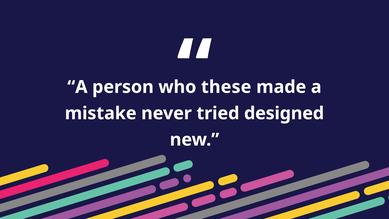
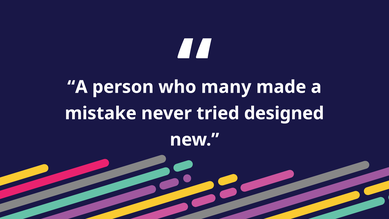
these: these -> many (226, 87)
